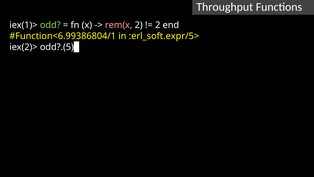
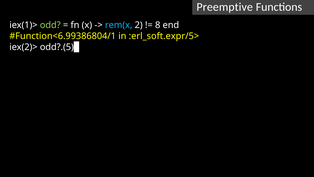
Throughput: Throughput -> Preemptive (225, 7)
rem(x colour: pink -> light blue (119, 25)
2: 2 -> 8 (158, 25)
